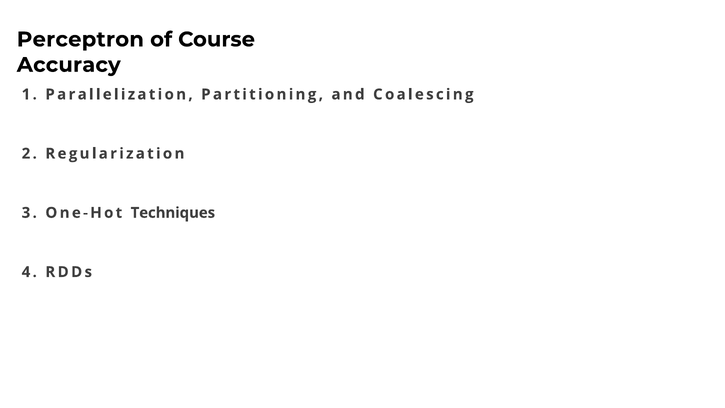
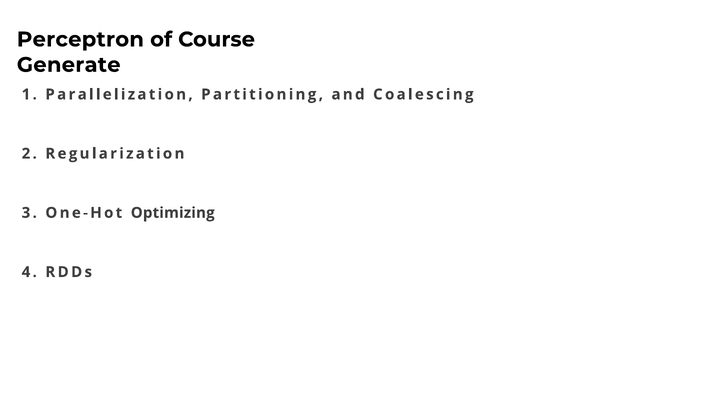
Accuracy: Accuracy -> Generate (69, 65)
Techniques: Techniques -> Optimizing (173, 213)
